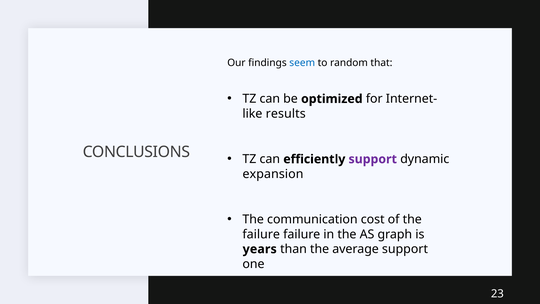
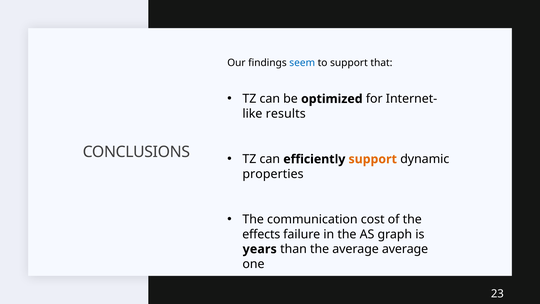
to random: random -> support (349, 63)
support colour: purple -> orange (373, 159)
expansion: expansion -> properties (273, 174)
failure: failure -> effects (261, 234)
average support: support -> average (405, 249)
